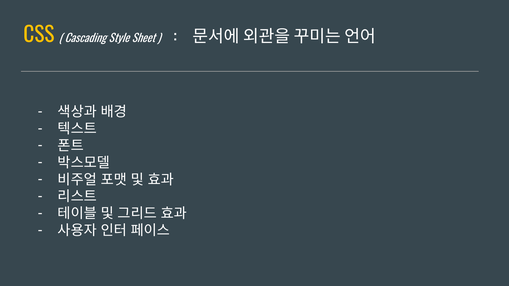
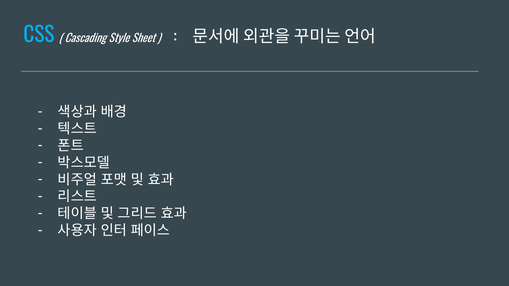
CSS colour: yellow -> light blue (39, 35)
